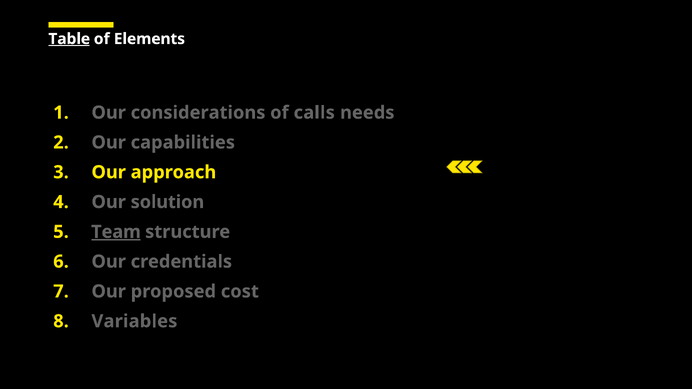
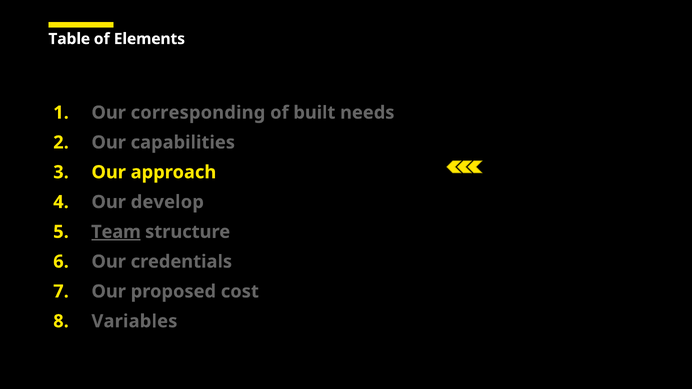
Table underline: present -> none (69, 39)
considerations: considerations -> corresponding (198, 113)
calls: calls -> built (314, 113)
solution: solution -> develop (167, 202)
